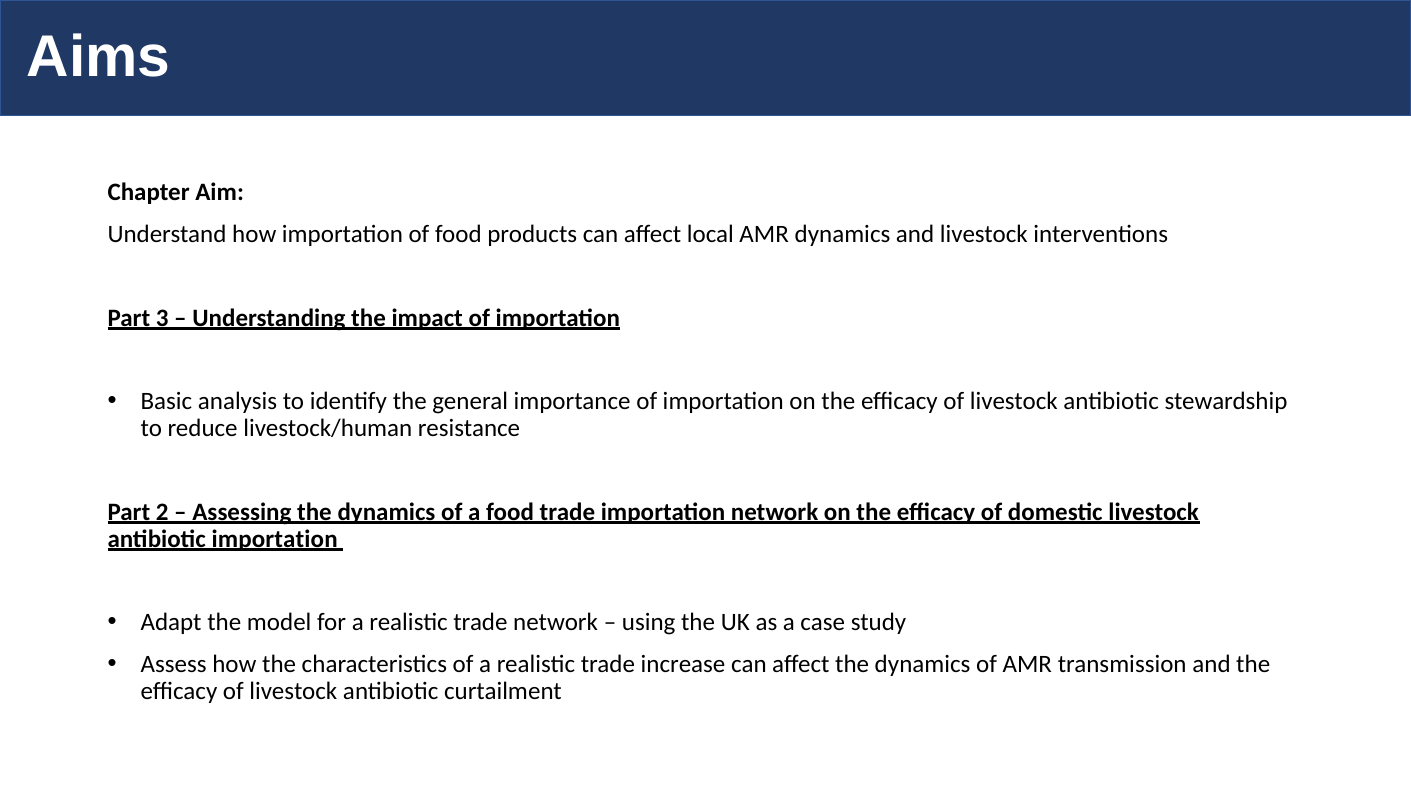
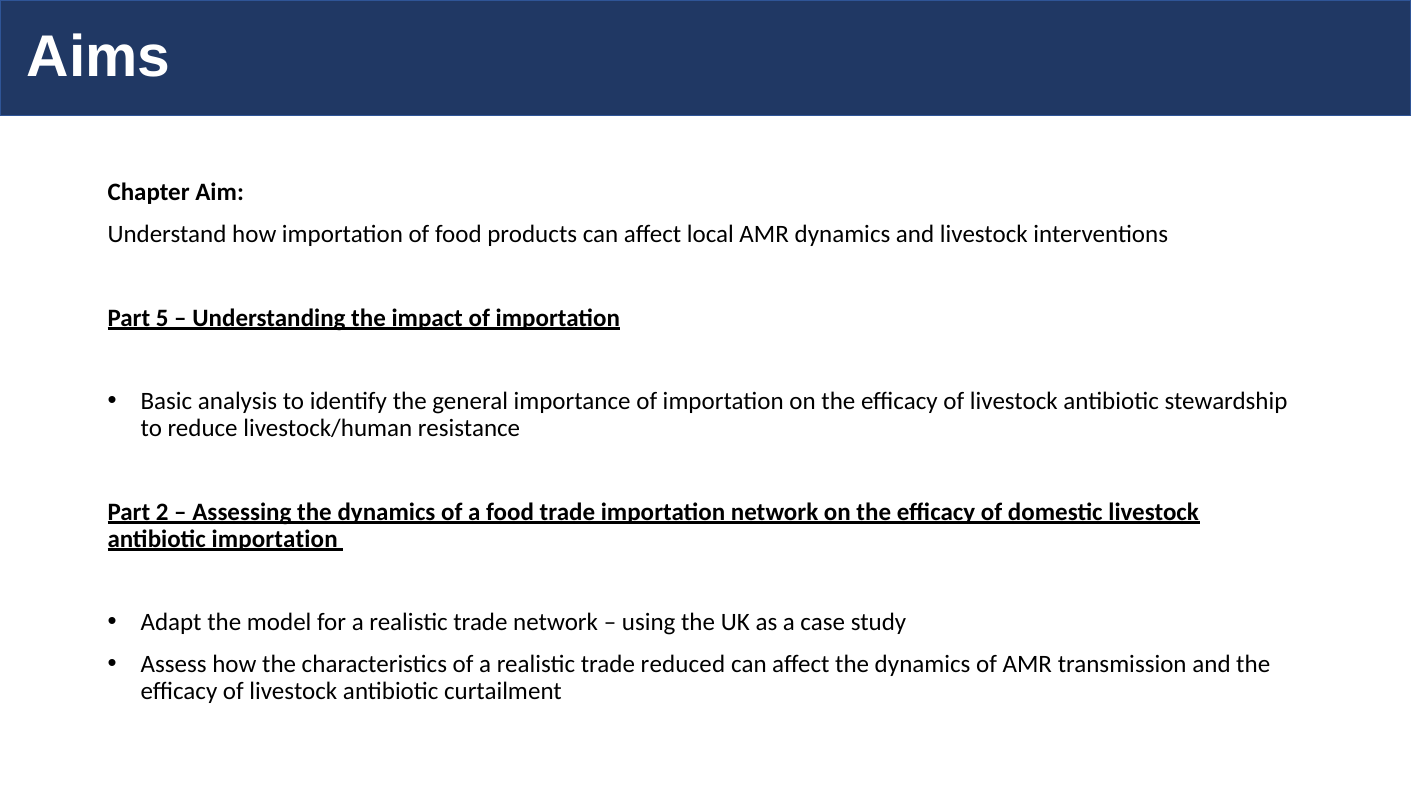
3: 3 -> 5 (162, 318)
increase: increase -> reduced (683, 664)
